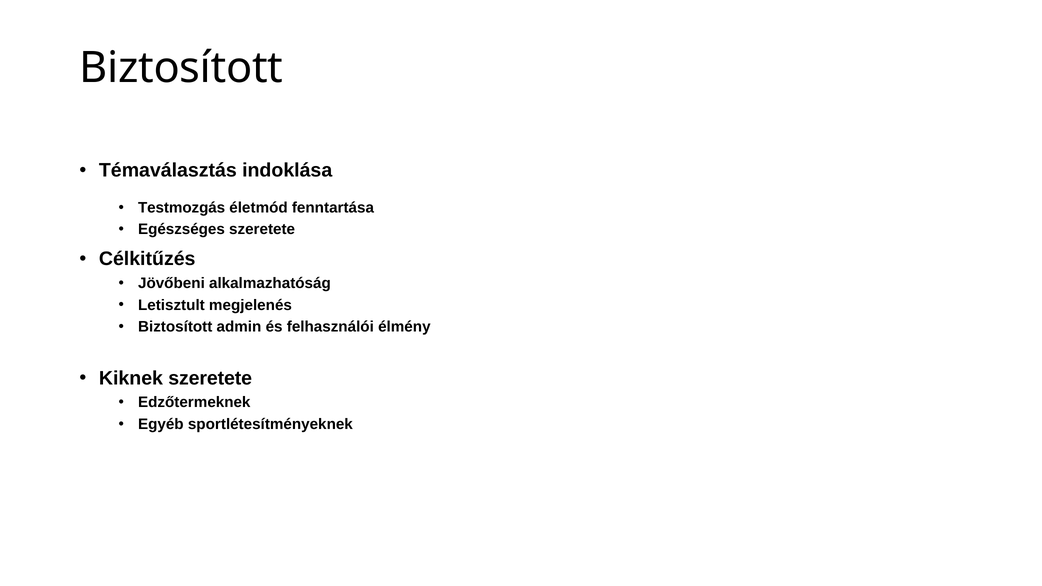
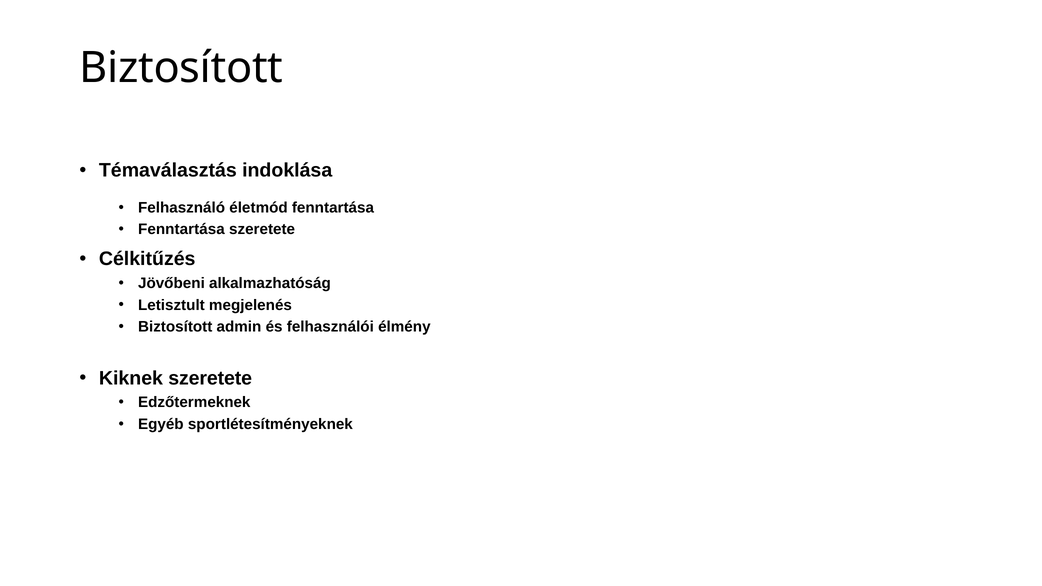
Testmozgás: Testmozgás -> Felhasználó (182, 208)
Egészséges: Egészséges -> Fenntartása (181, 229)
